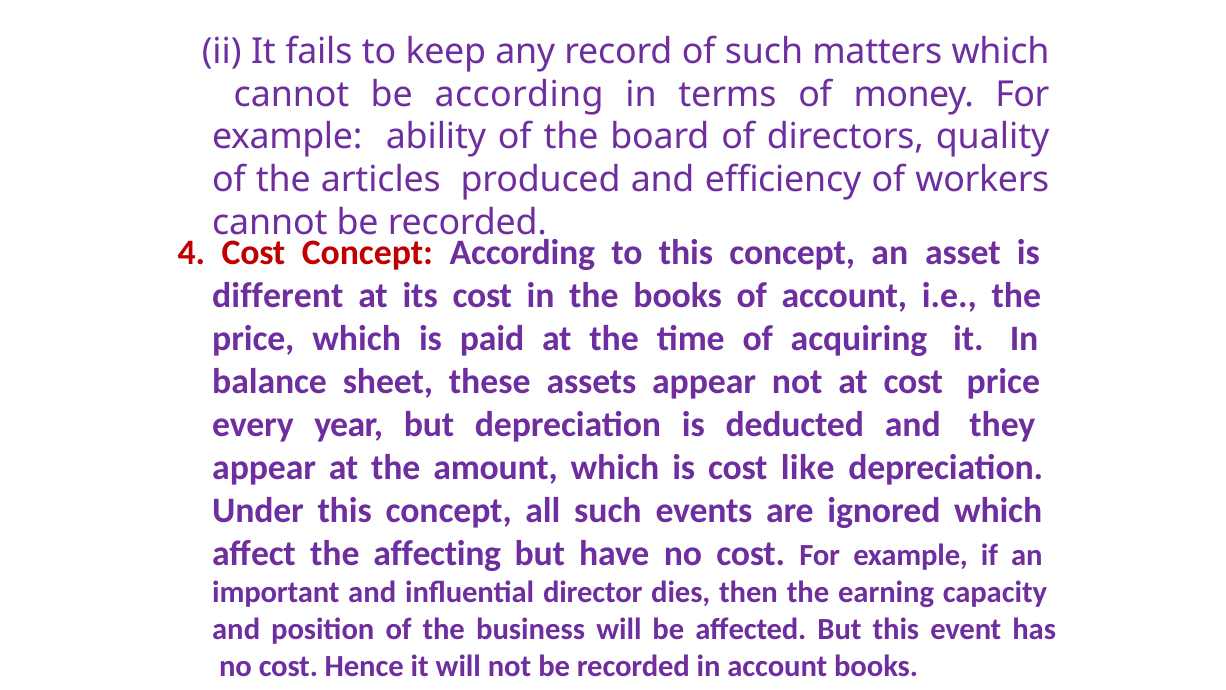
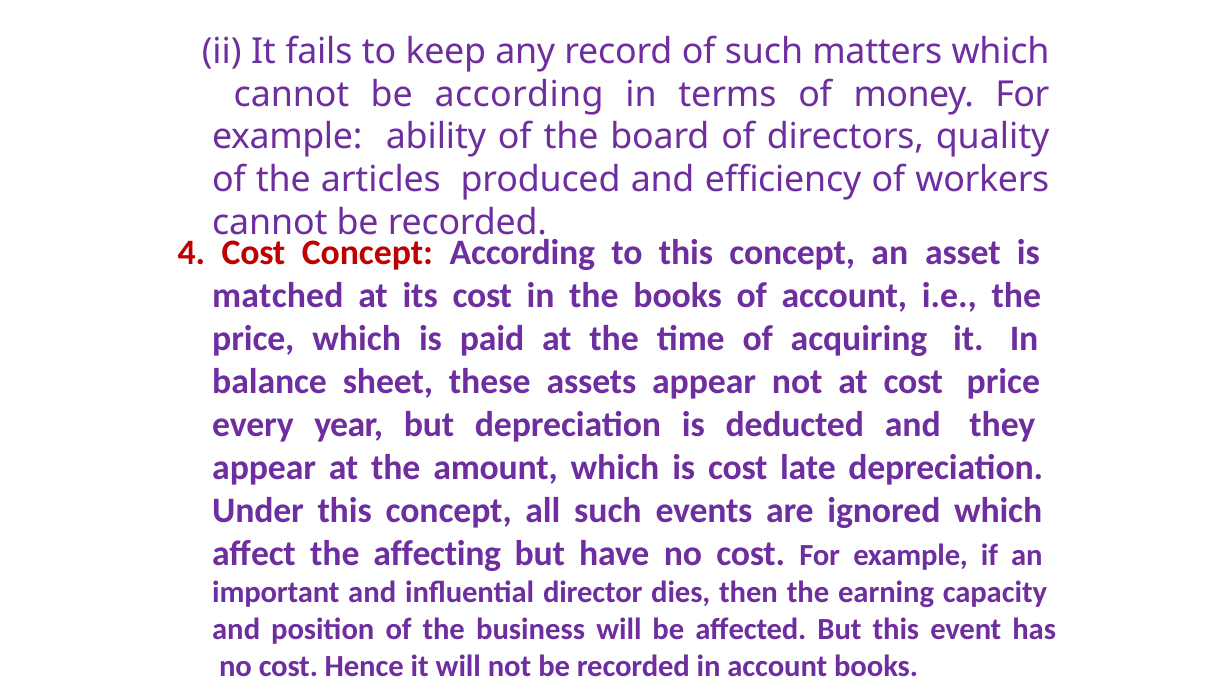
different: different -> matched (278, 295)
like: like -> late (808, 467)
